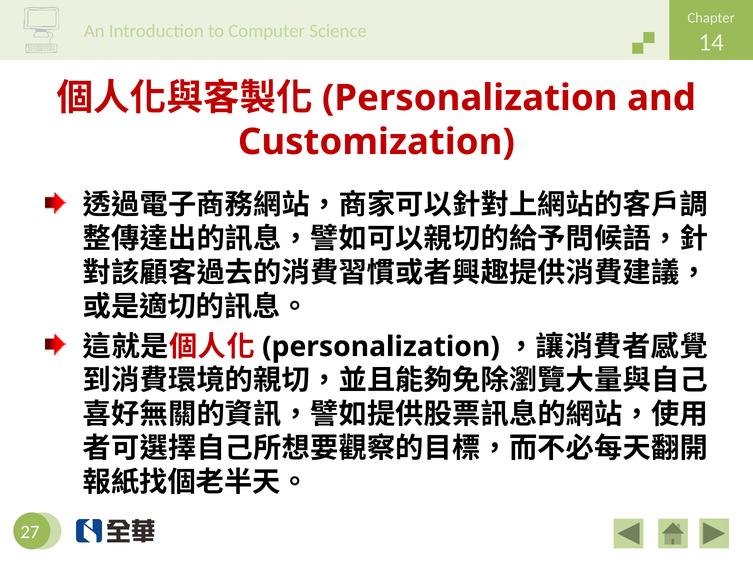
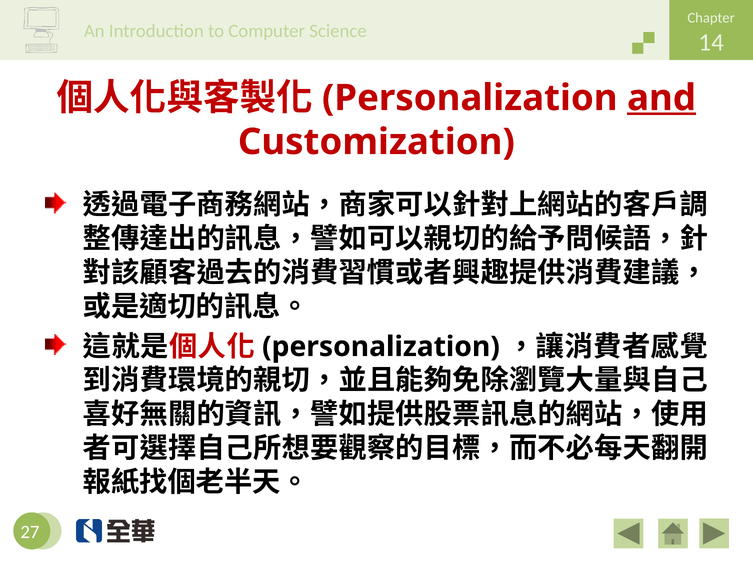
and underline: none -> present (662, 98)
